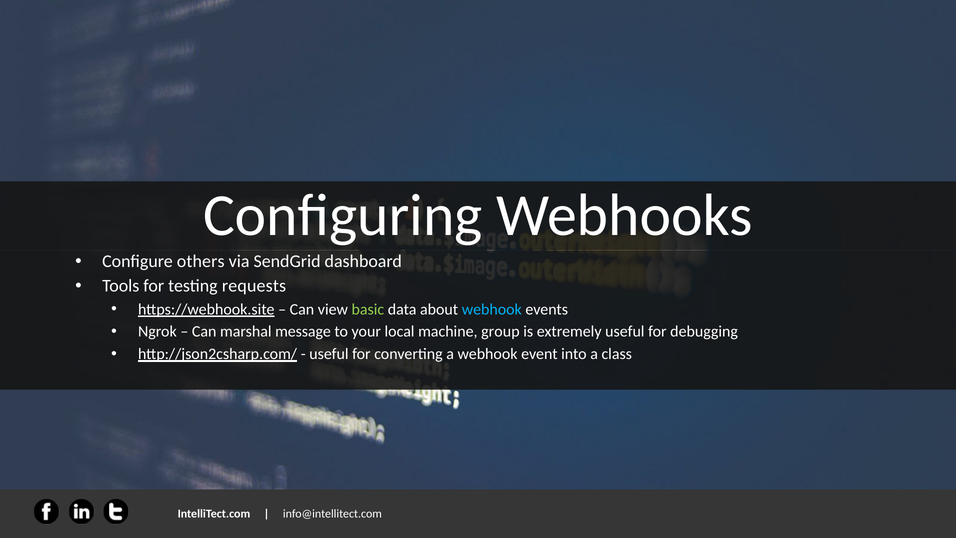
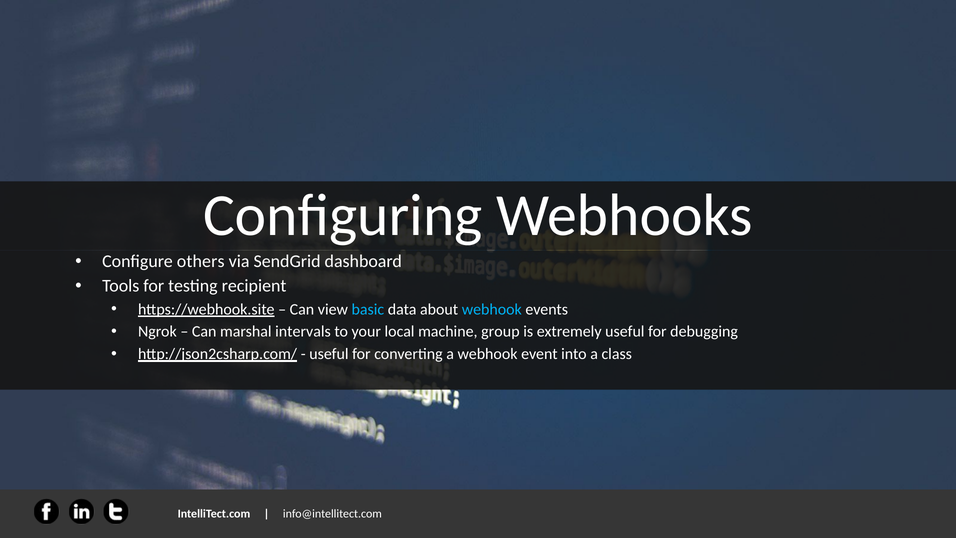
requests: requests -> recipient (254, 286)
basic colour: light green -> light blue (368, 309)
message: message -> intervals (303, 332)
